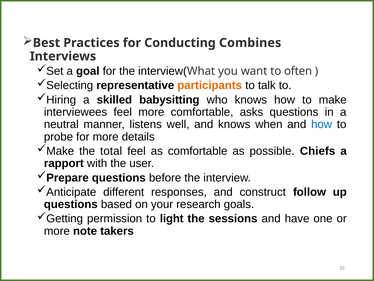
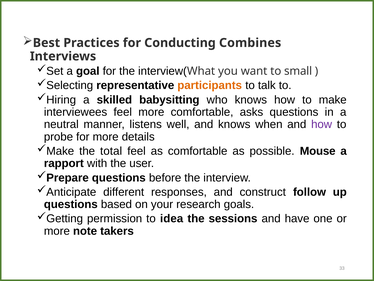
often: often -> small (298, 71)
how colour: blue -> purple (322, 124)
Chiefs: Chiefs -> Mouse (318, 151)
light: light -> idea (172, 218)
